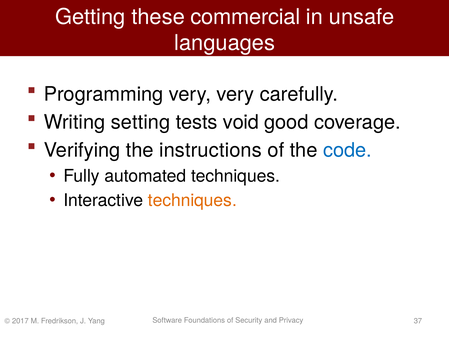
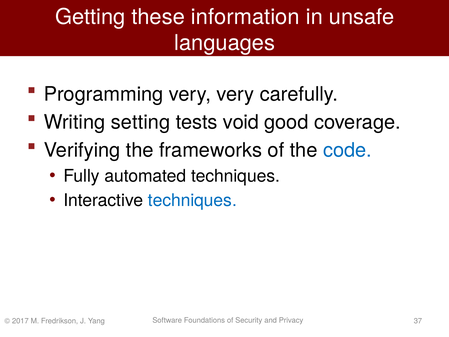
commercial: commercial -> information (245, 17)
instructions: instructions -> frameworks (211, 150)
techniques colour: orange -> blue (192, 200)
